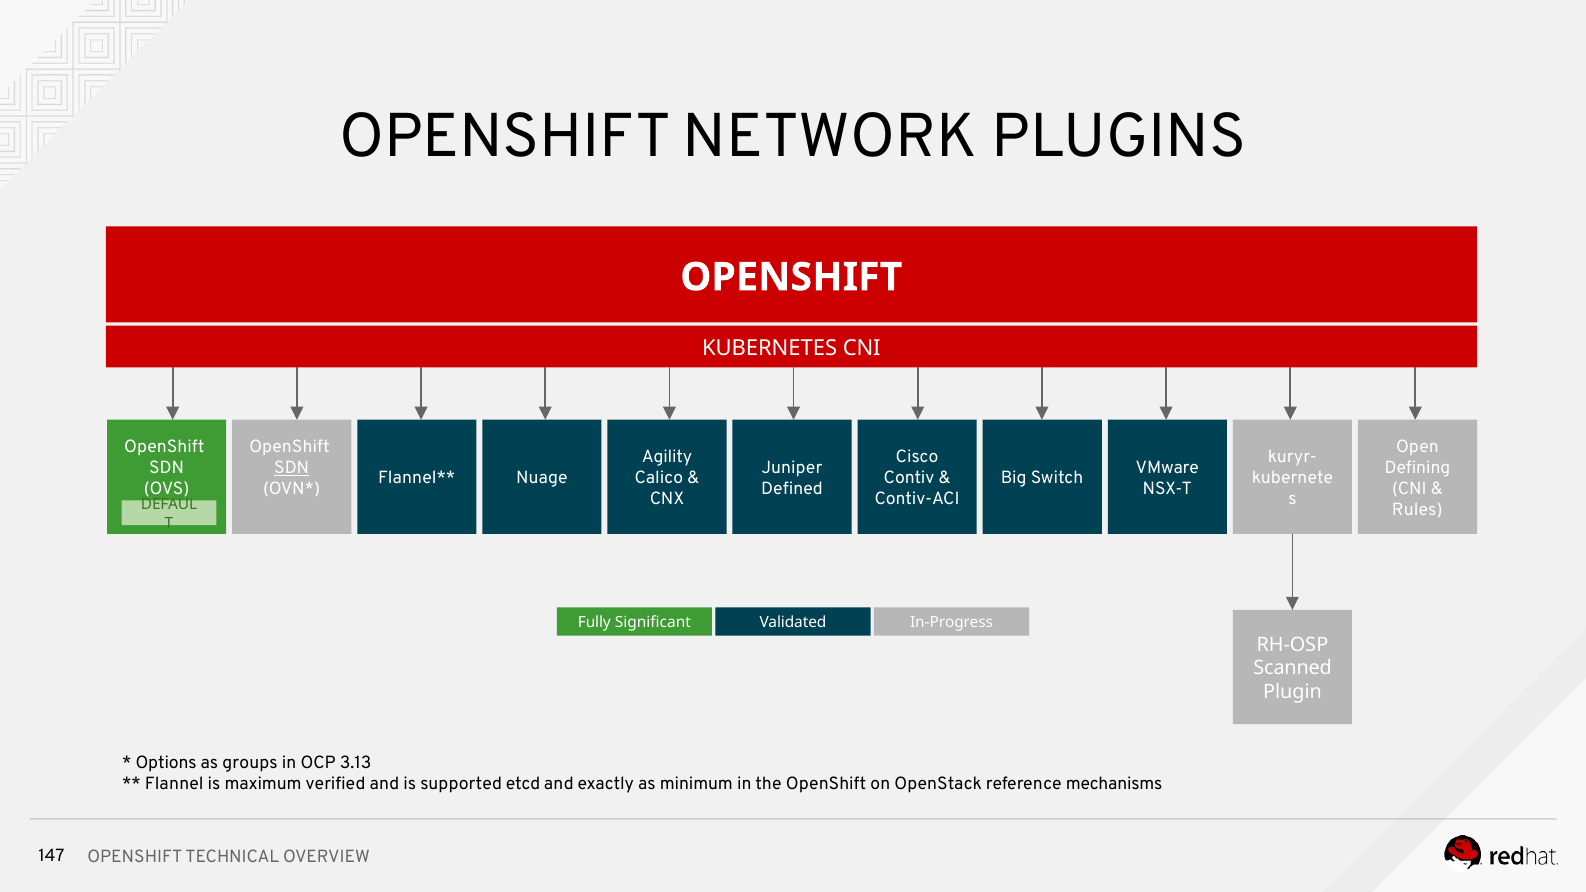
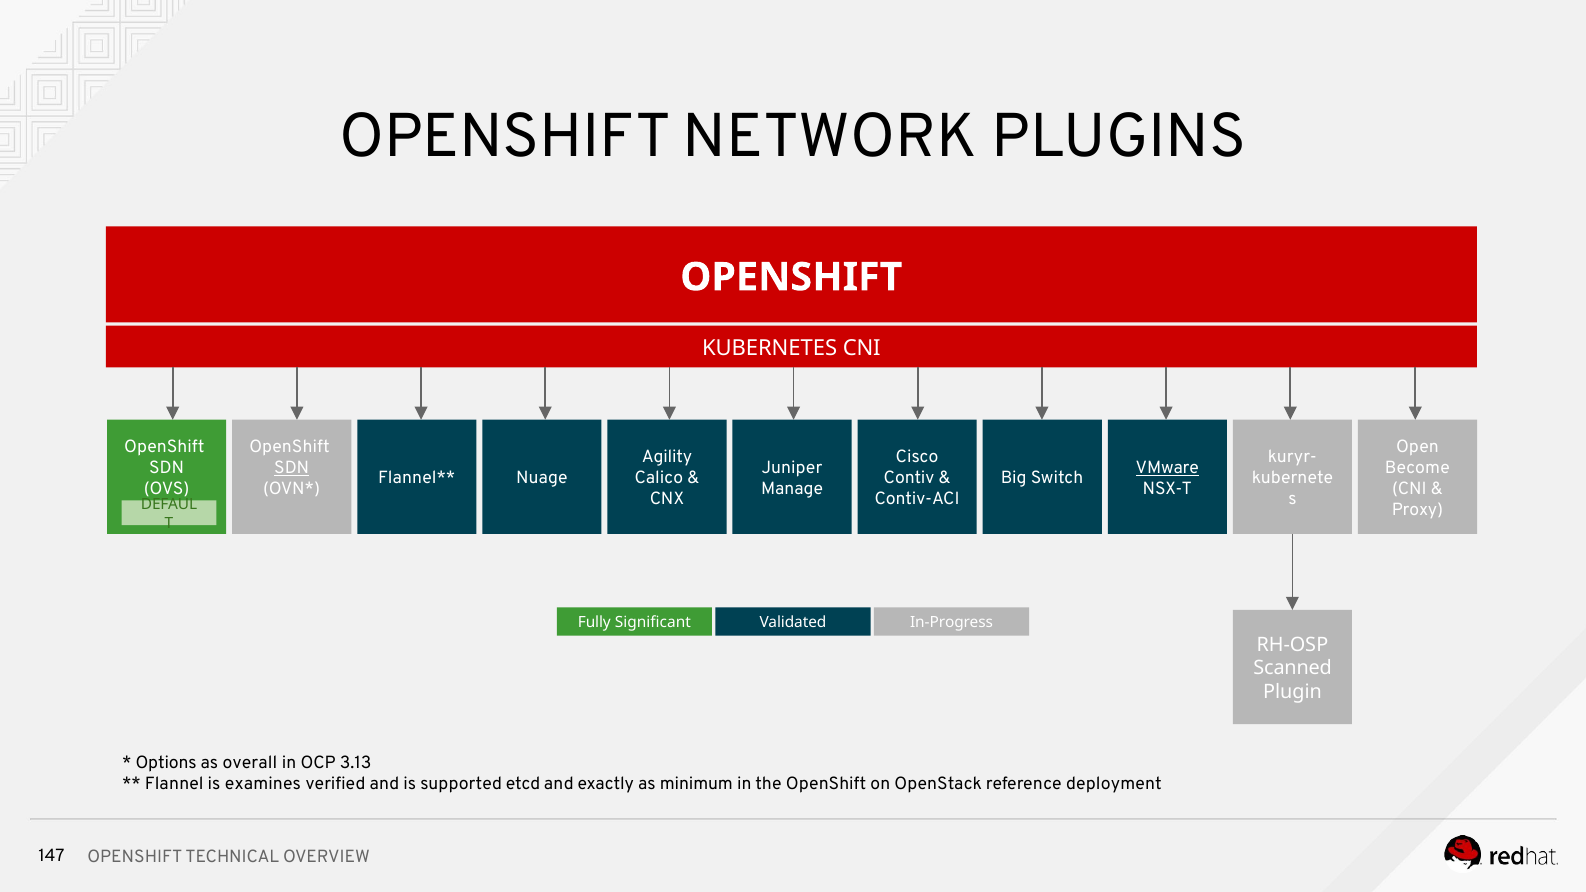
VMware underline: none -> present (1167, 468)
Defining: Defining -> Become (1417, 468)
Defined: Defined -> Manage (792, 489)
Rules: Rules -> Proxy (1417, 510)
groups: groups -> overall (250, 763)
maximum: maximum -> examines (263, 784)
mechanisms: mechanisms -> deployment (1114, 784)
